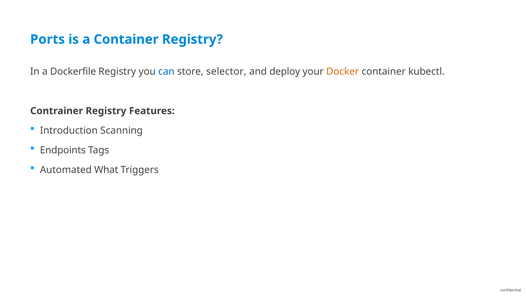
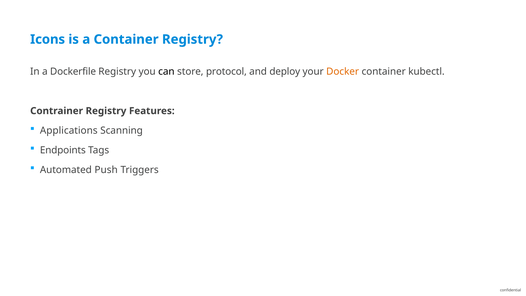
Ports: Ports -> Icons (48, 39)
can colour: blue -> black (166, 71)
selector: selector -> protocol (226, 71)
Introduction: Introduction -> Applications (69, 131)
What: What -> Push (106, 170)
